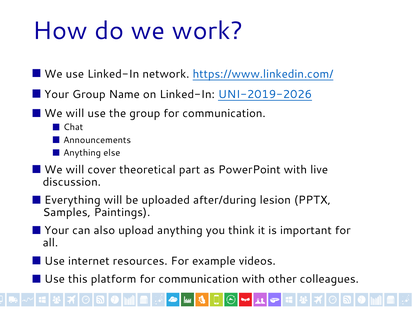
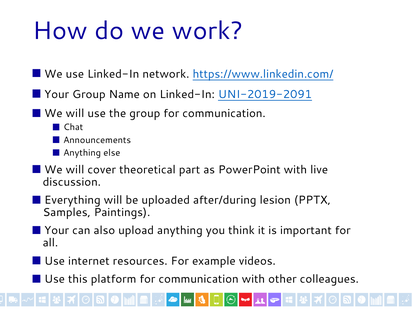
UNI-2019-2026: UNI-2019-2026 -> UNI-2019-2091 (265, 95)
